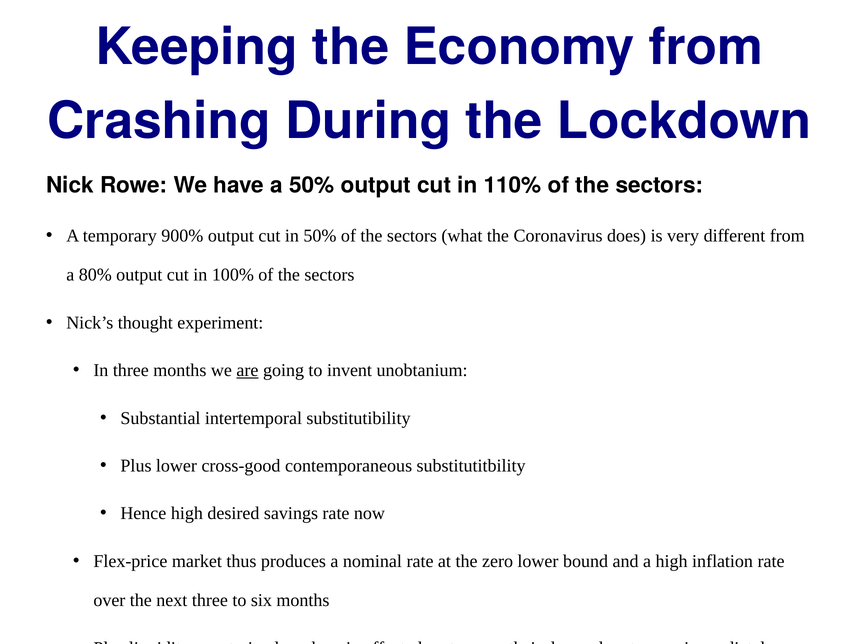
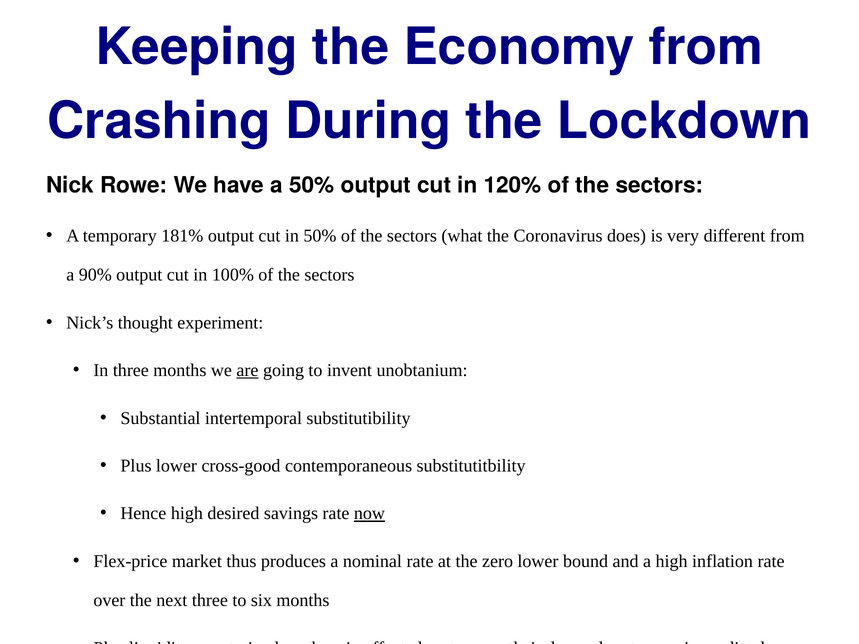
110%: 110% -> 120% (513, 186)
900%: 900% -> 181% (182, 236)
80%: 80% -> 90% (95, 275)
now underline: none -> present (369, 514)
